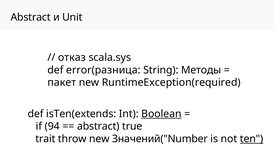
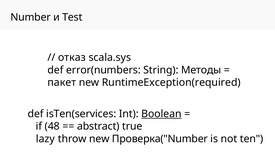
Abstract: Abstract -> Number (31, 17)
Unit: Unit -> Test (72, 17)
error(разница: error(разница -> error(numbers (103, 70)
isTen(extends: isTen(extends -> isTen(services (81, 114)
94: 94 -> 48 (52, 126)
trait: trait -> lazy (45, 139)
Значений("Number: Значений("Number -> Проверка("Number (160, 139)
ten underline: present -> none (252, 139)
